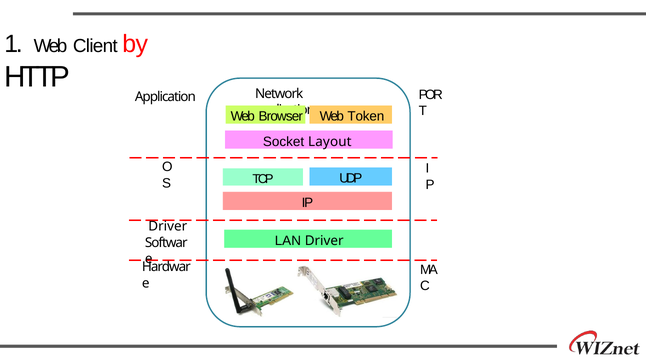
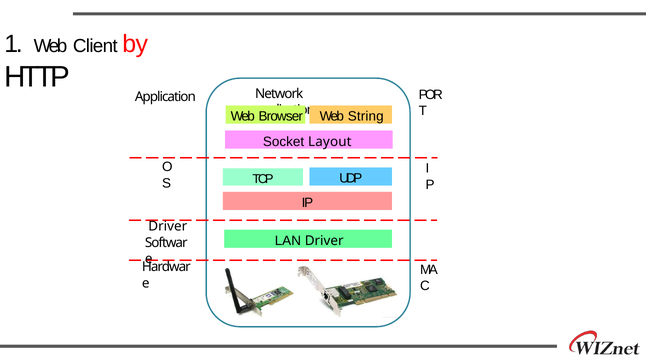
Token: Token -> String (366, 116)
